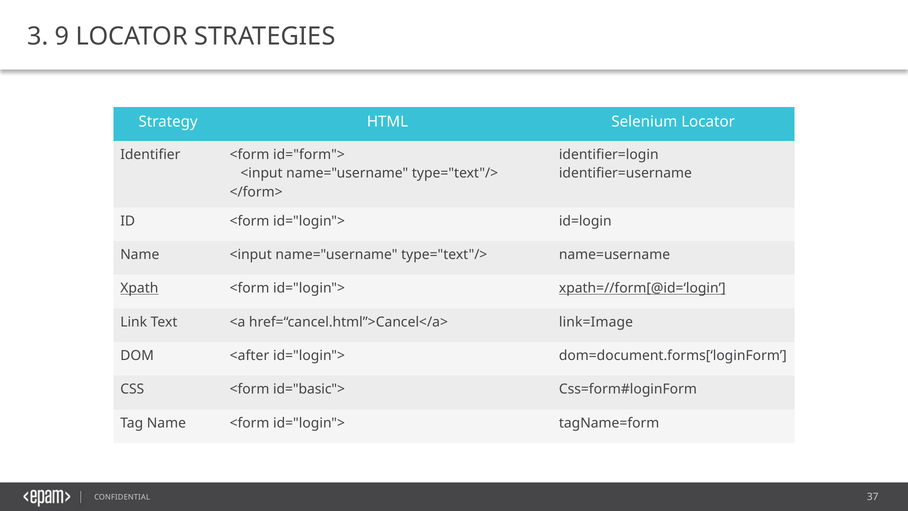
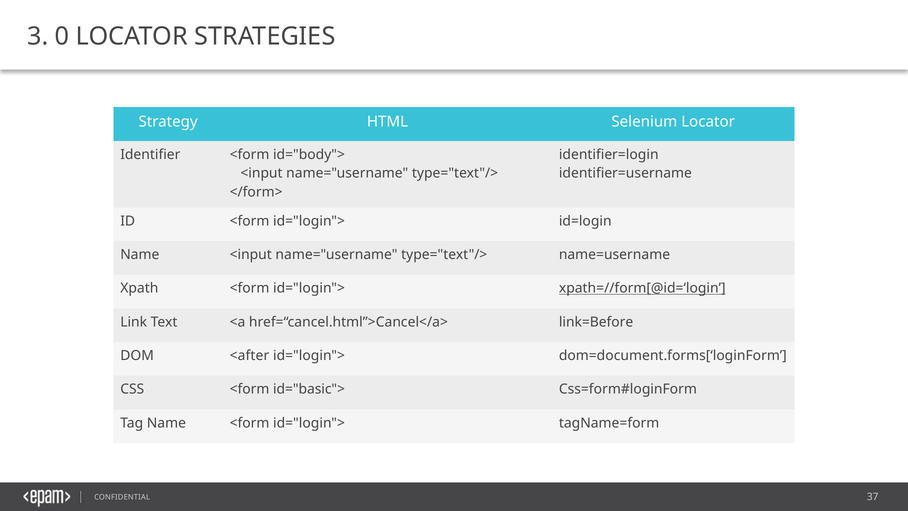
9: 9 -> 0 (62, 36)
id="form">: id="form"> -> id="body"> (309, 154)
Xpath underline: present -> none (139, 288)
link=Image: link=Image -> link=Before (596, 322)
